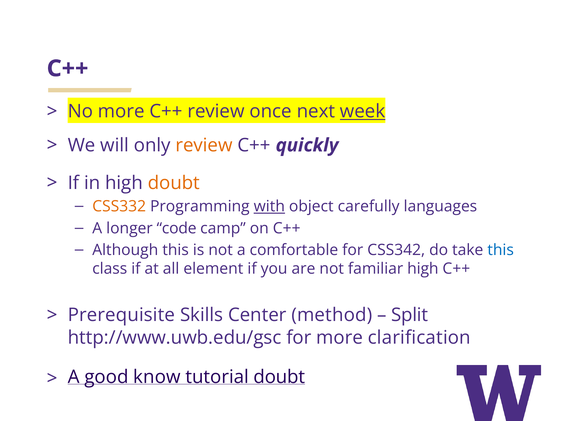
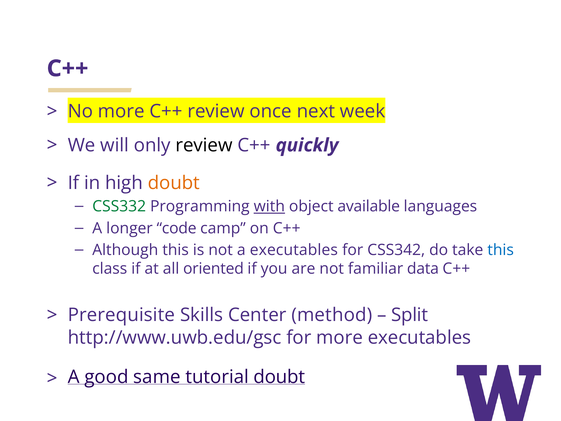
week underline: present -> none (363, 111)
review colour: orange -> black (204, 145)
CSS332 colour: orange -> green (119, 206)
carefully: carefully -> available (369, 206)
a comfortable: comfortable -> executables (294, 250)
element: element -> oriented (213, 269)
familiar high: high -> data (423, 269)
more clarification: clarification -> executables (419, 337)
know: know -> same (157, 377)
